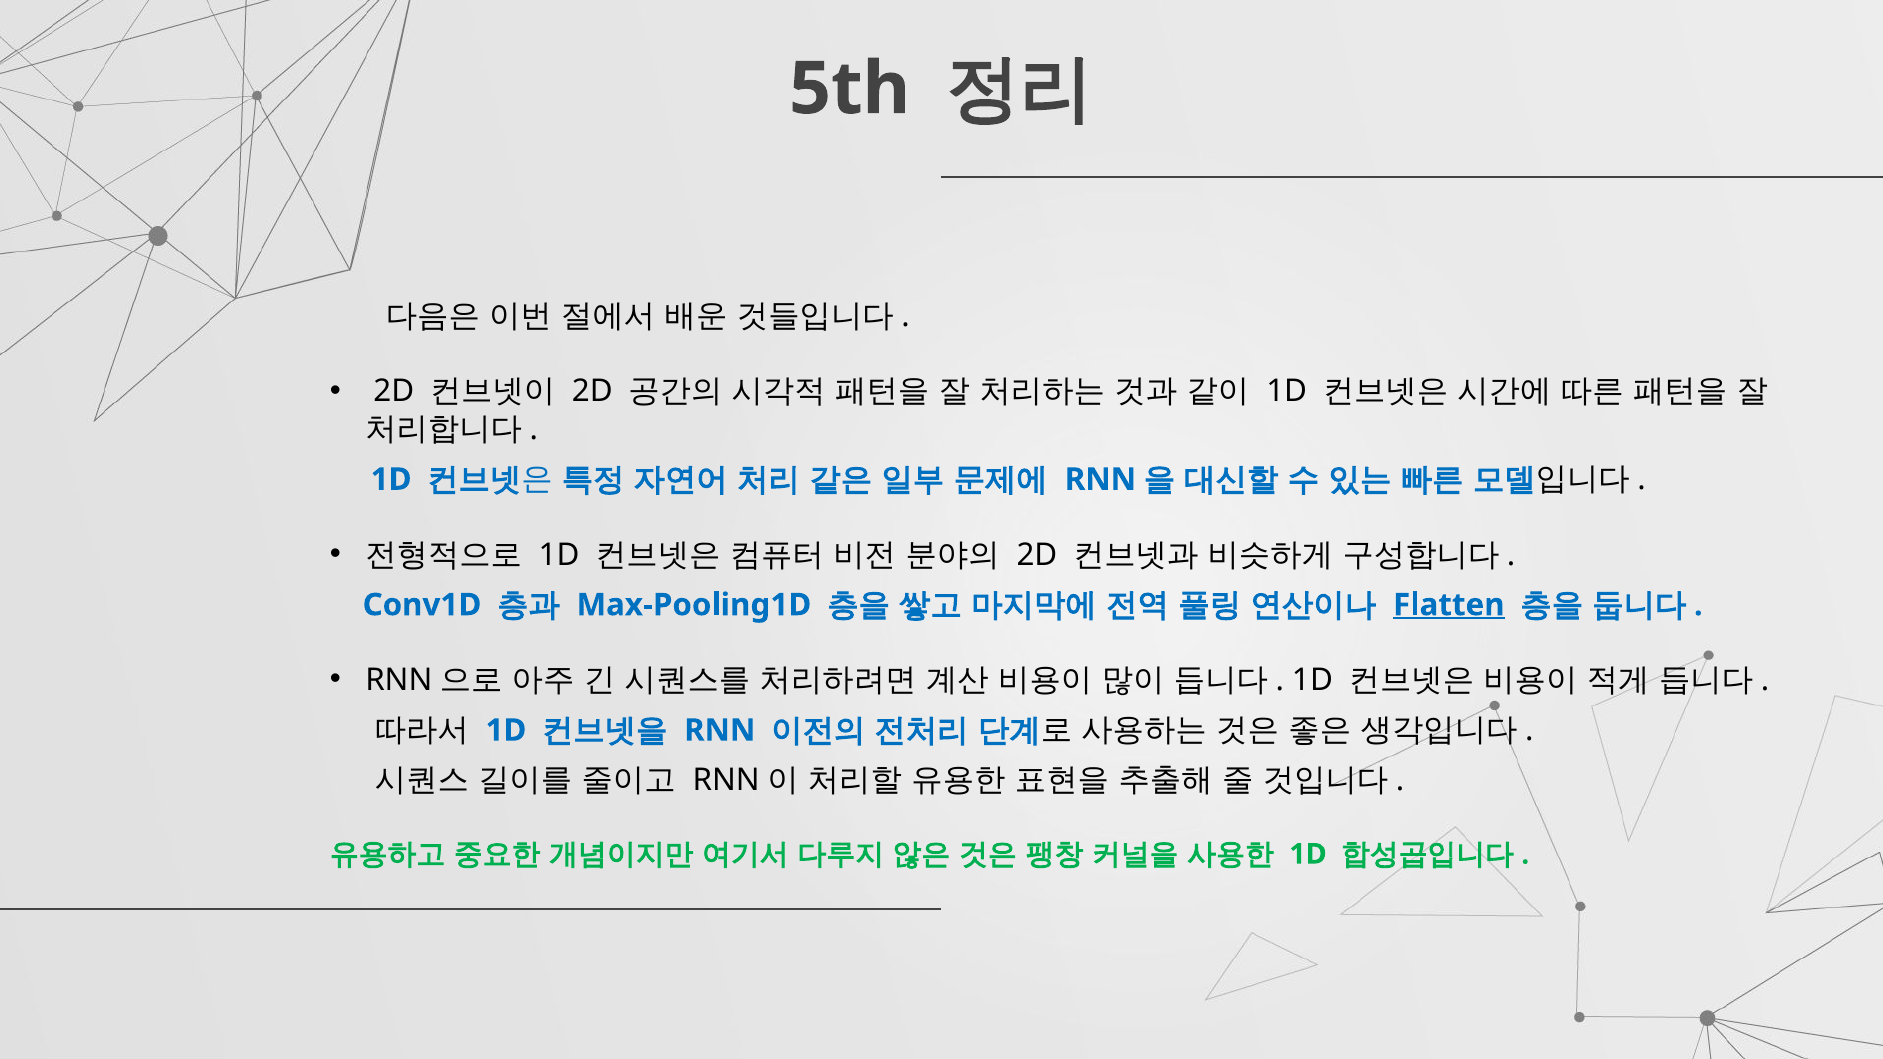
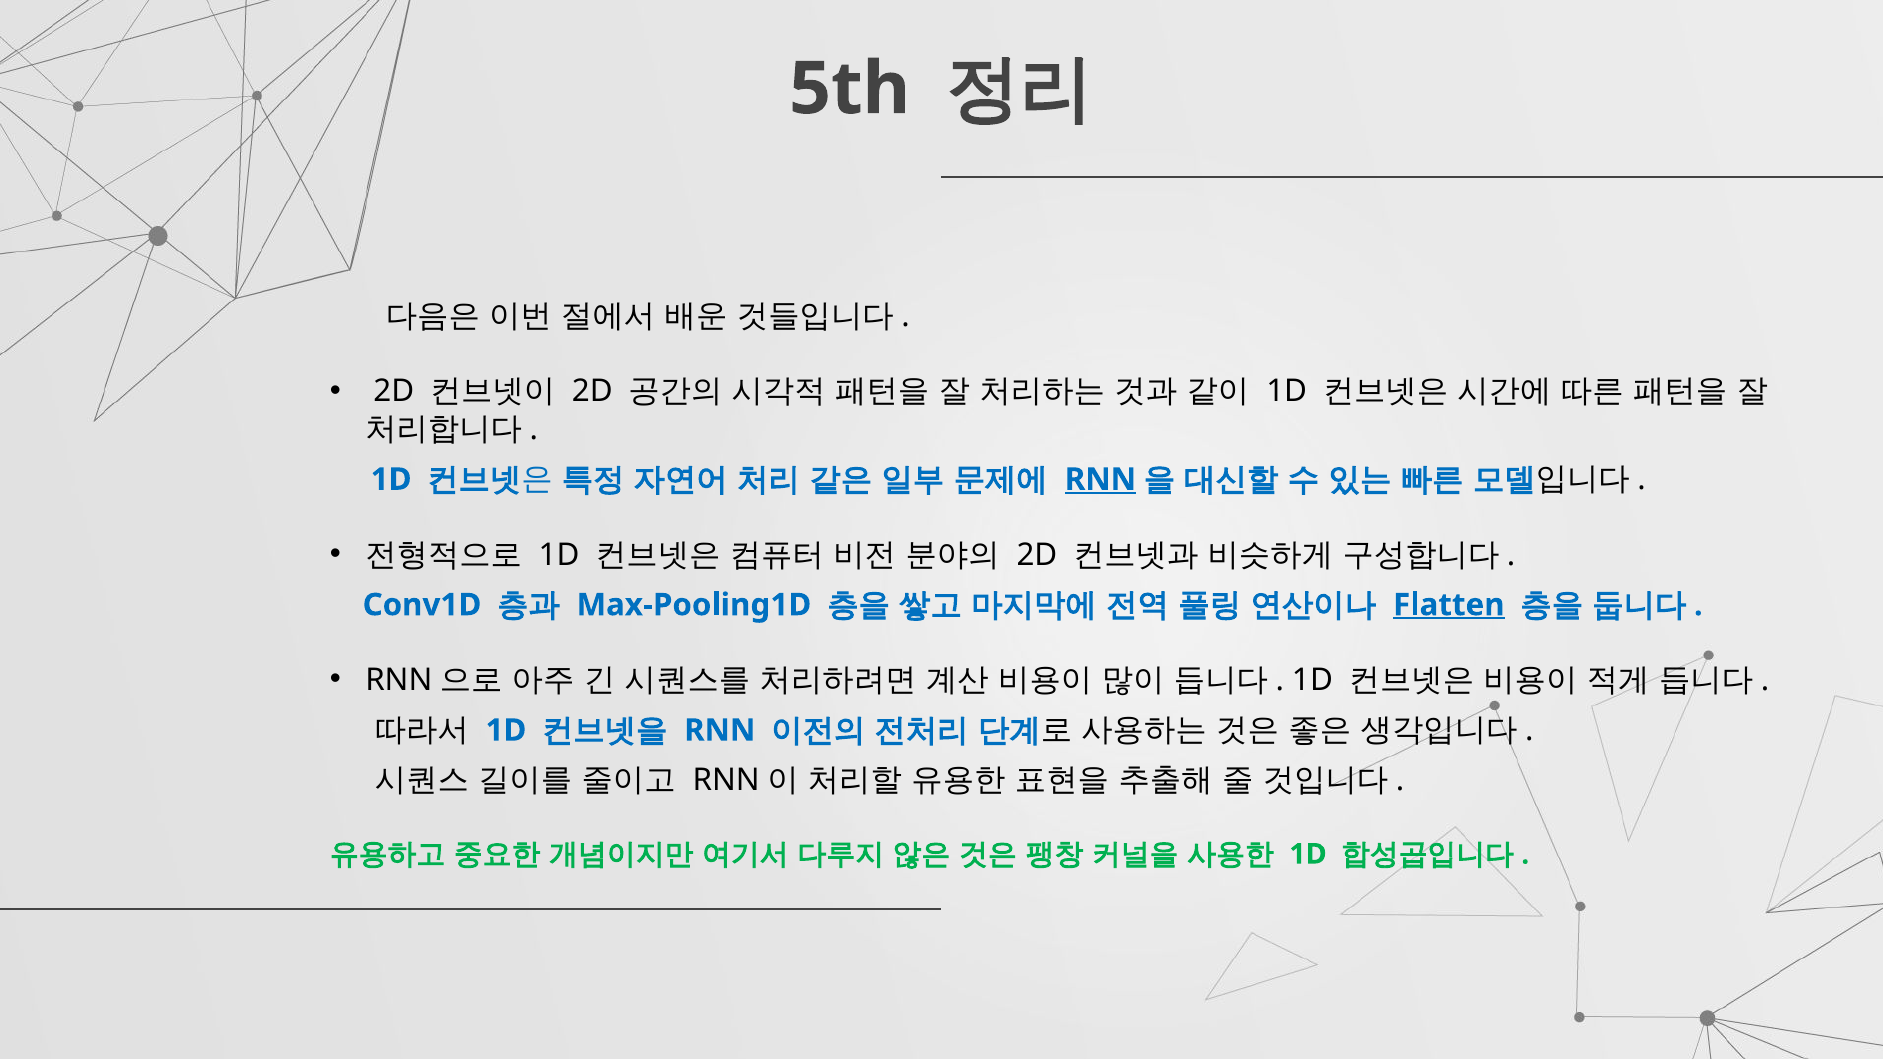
RNN underline: none -> present (1100, 480)
